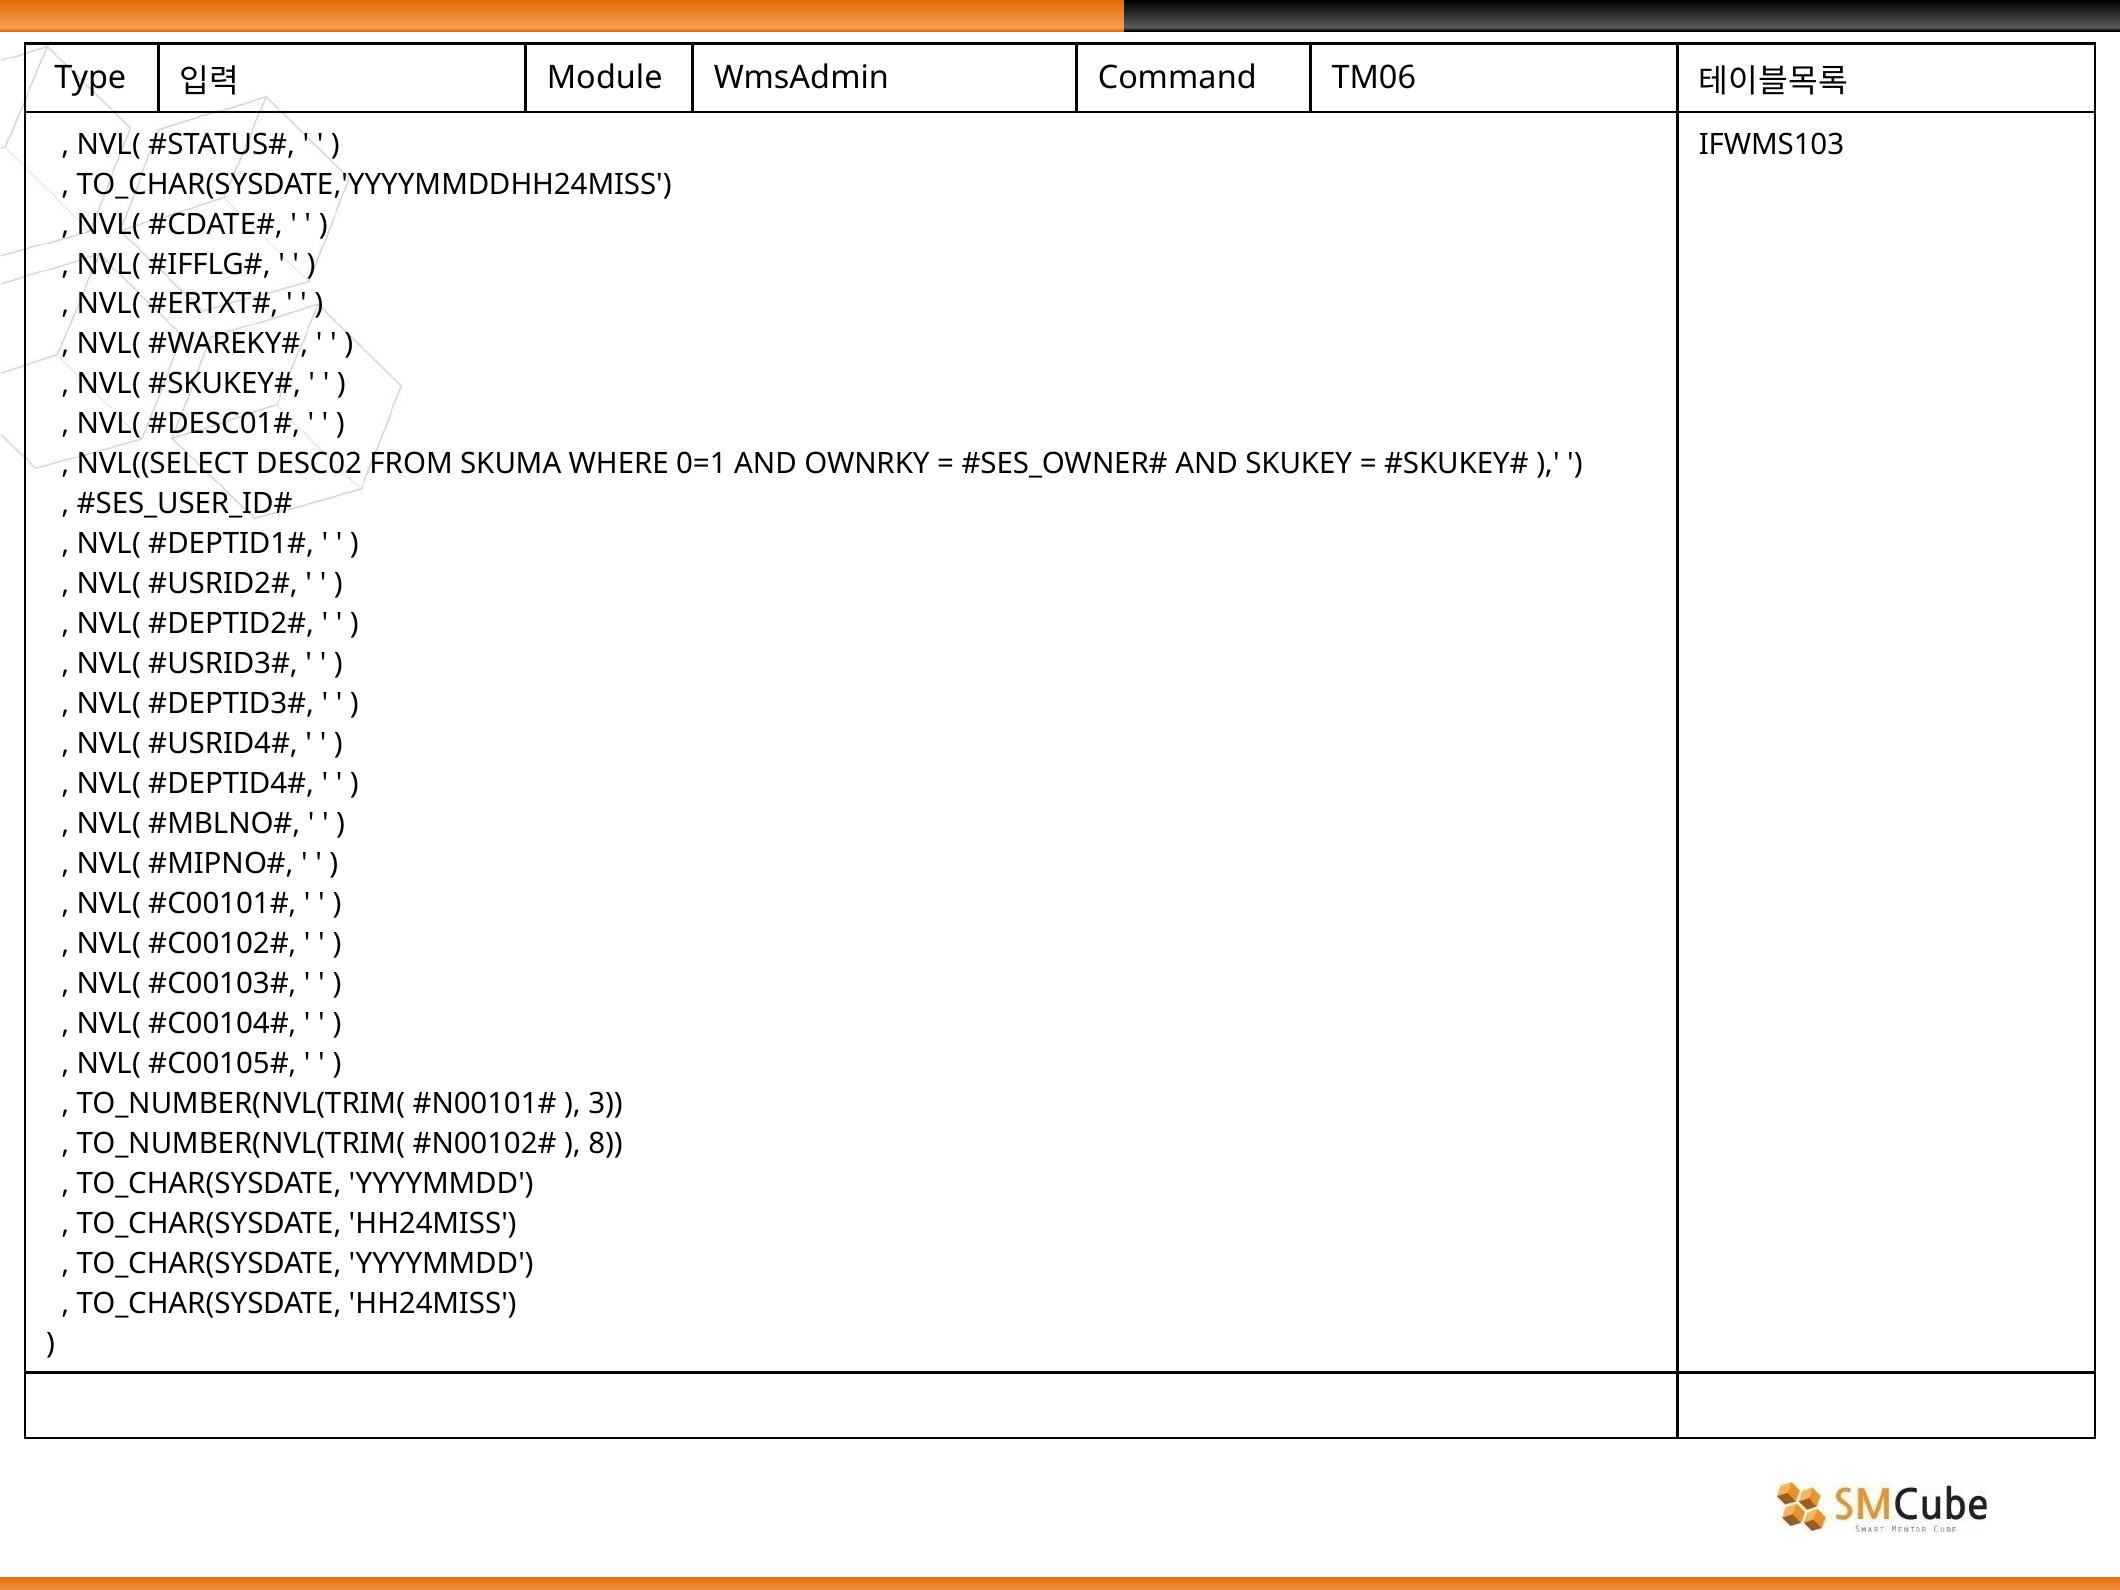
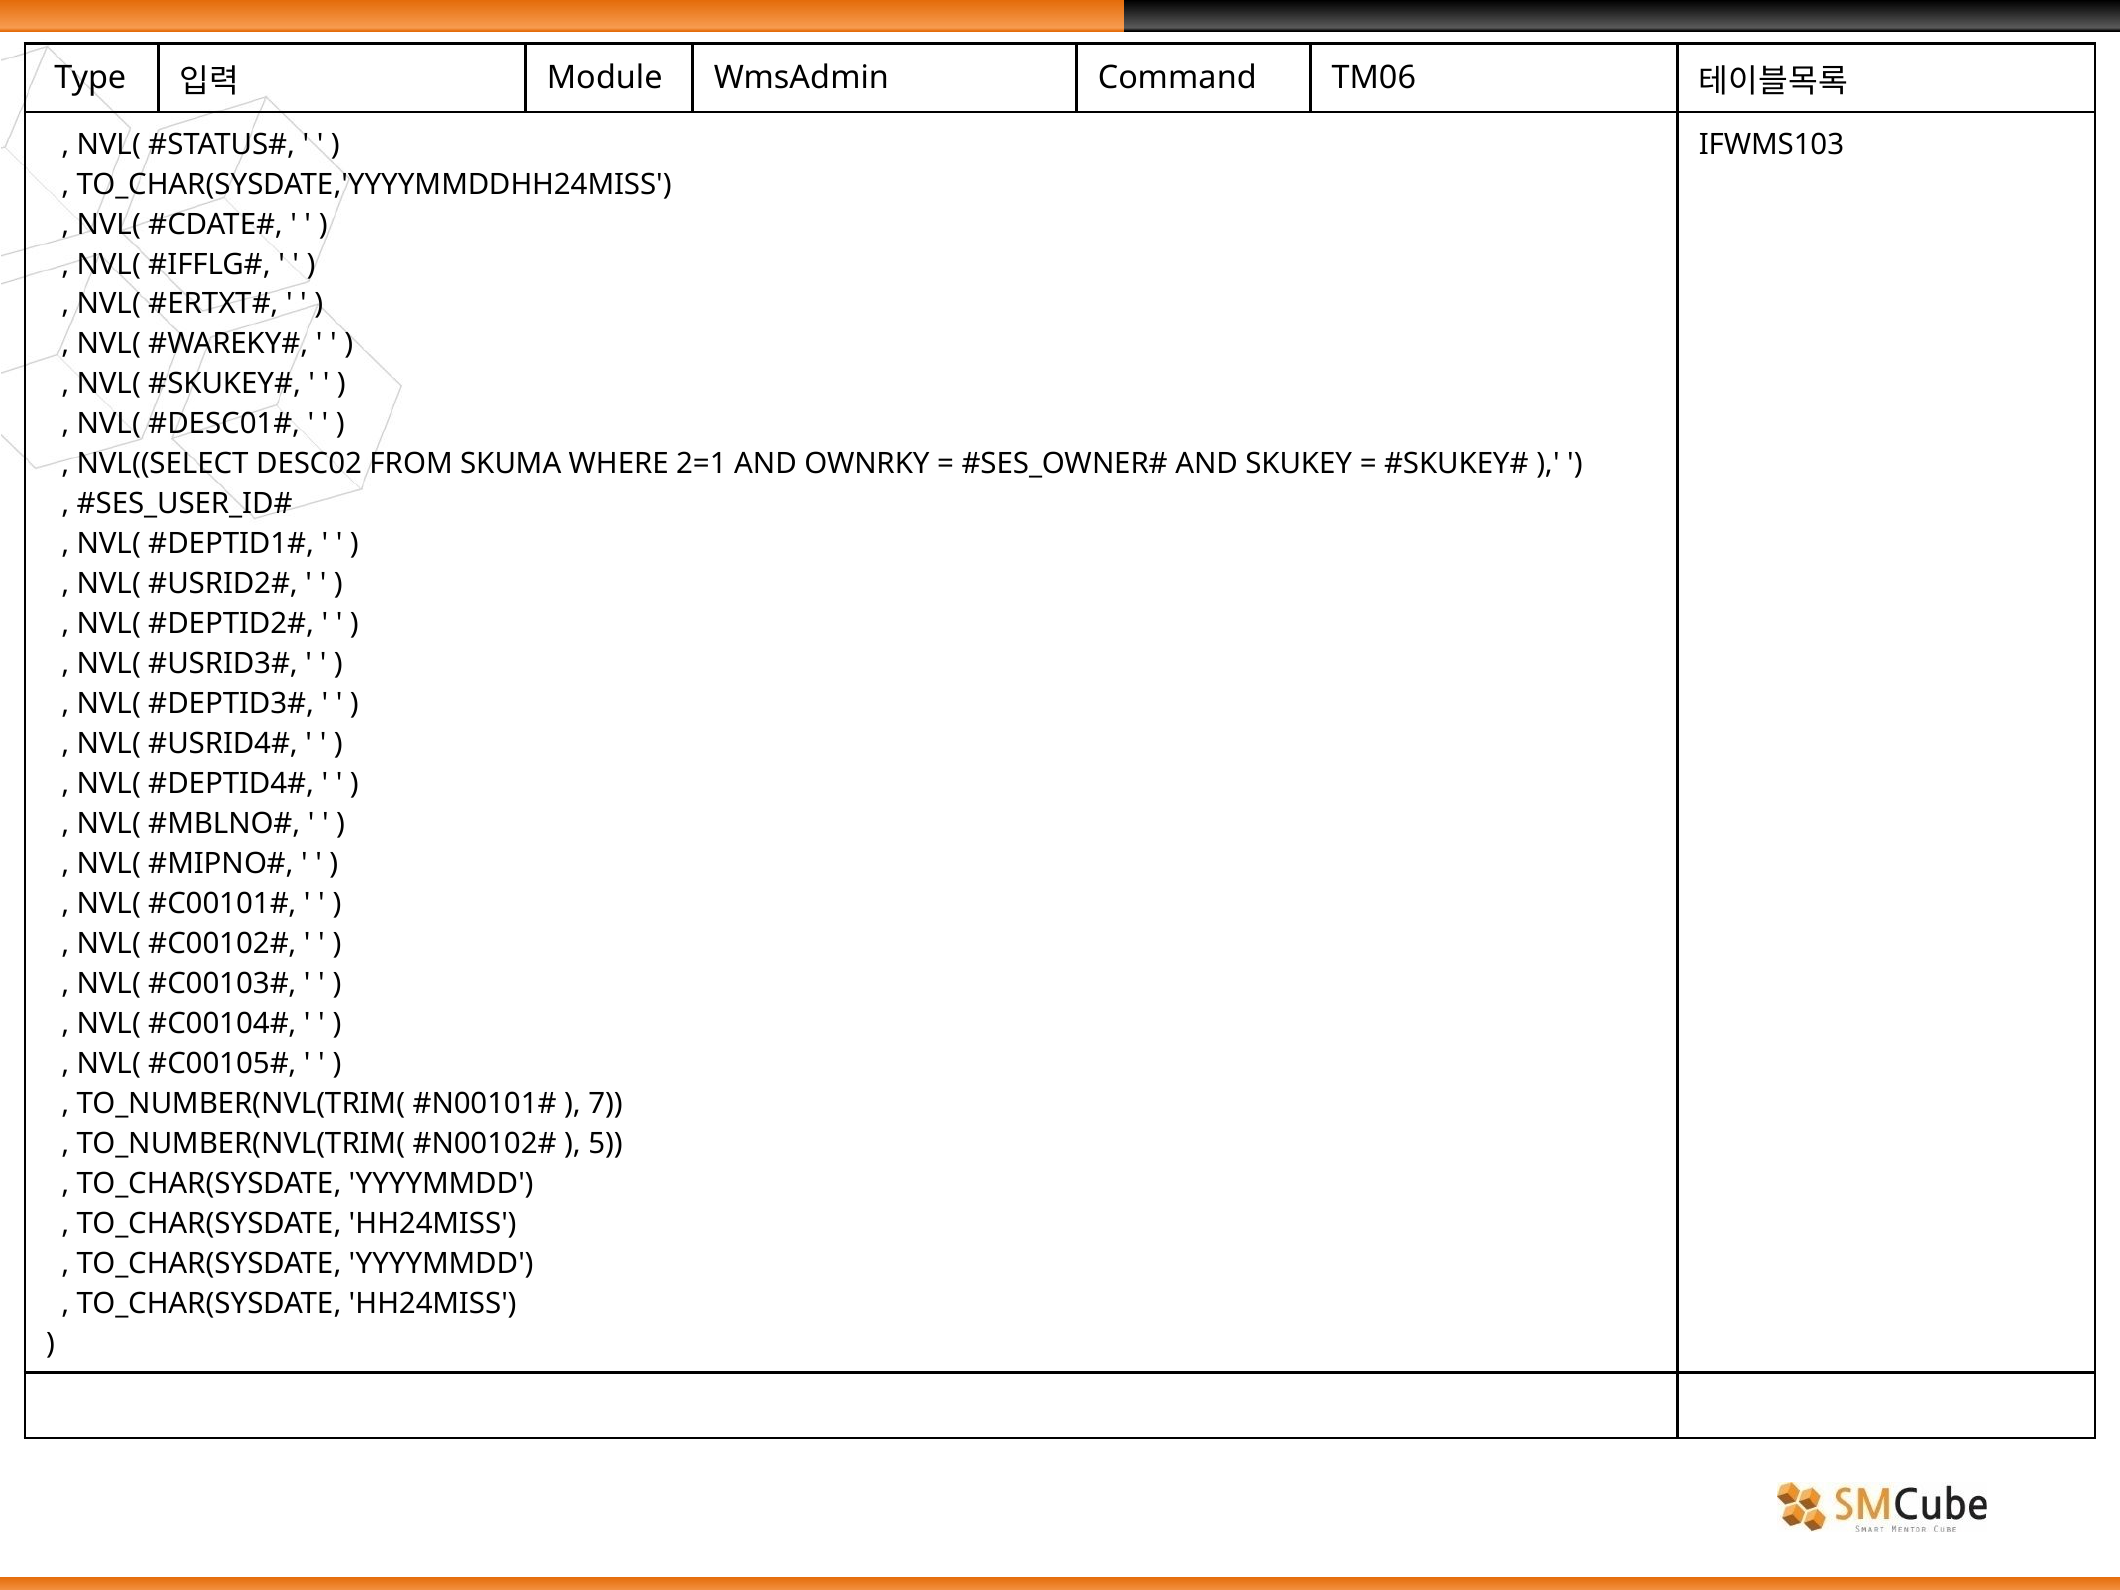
0=1: 0=1 -> 2=1 (701, 464)
3: 3 -> 7 (606, 1104)
8: 8 -> 5 (606, 1144)
